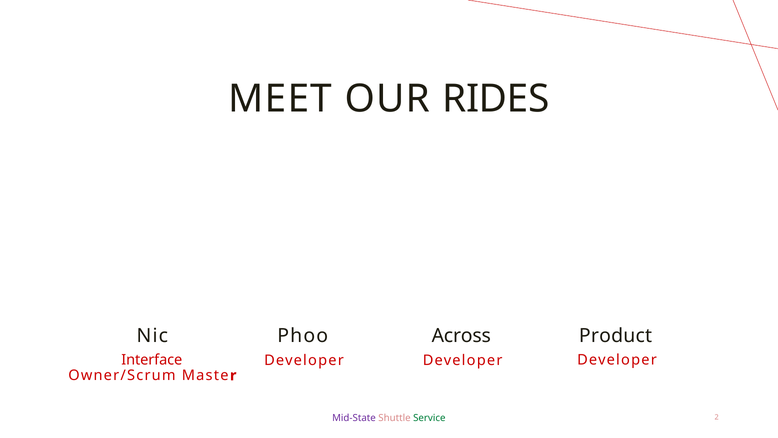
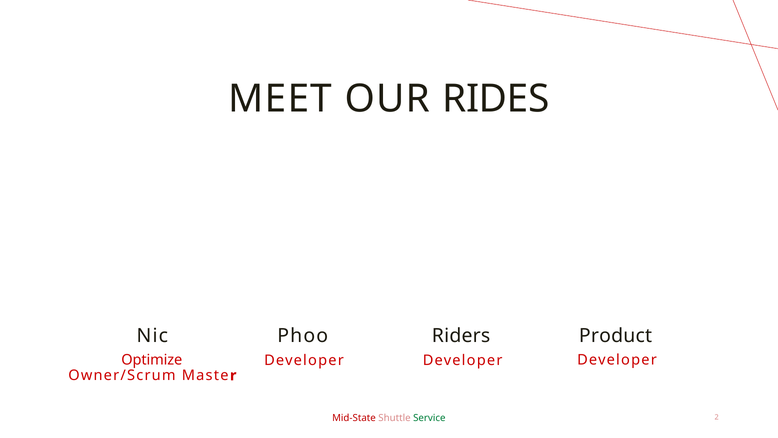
Across: Across -> Riders (461, 335)
Interface: Interface -> Optimize (152, 359)
Mid-State colour: purple -> red (354, 418)
